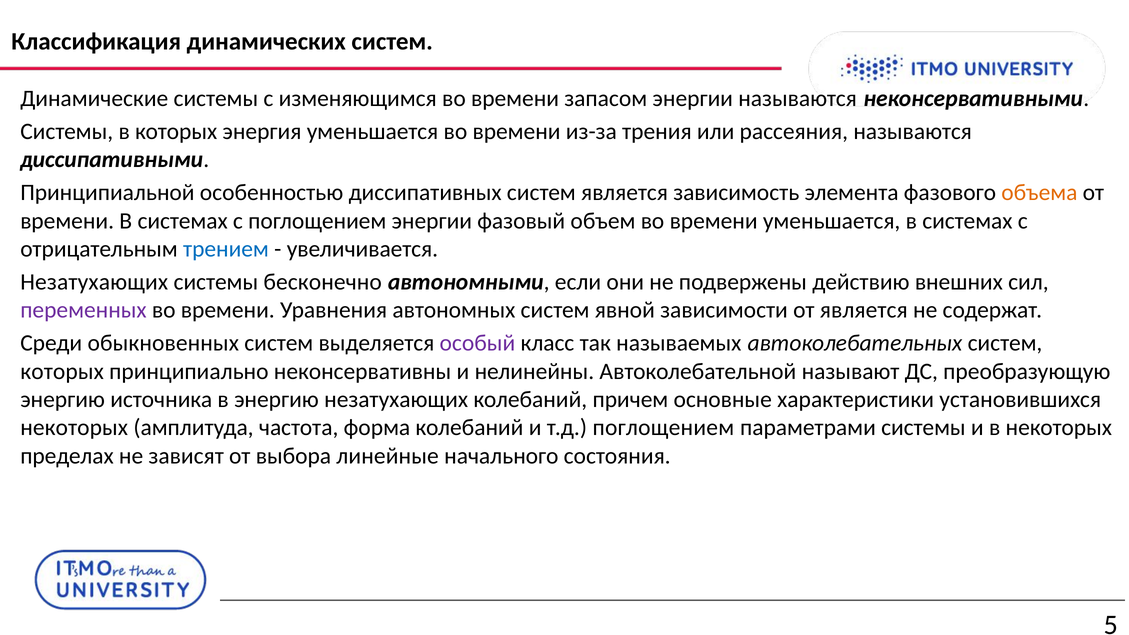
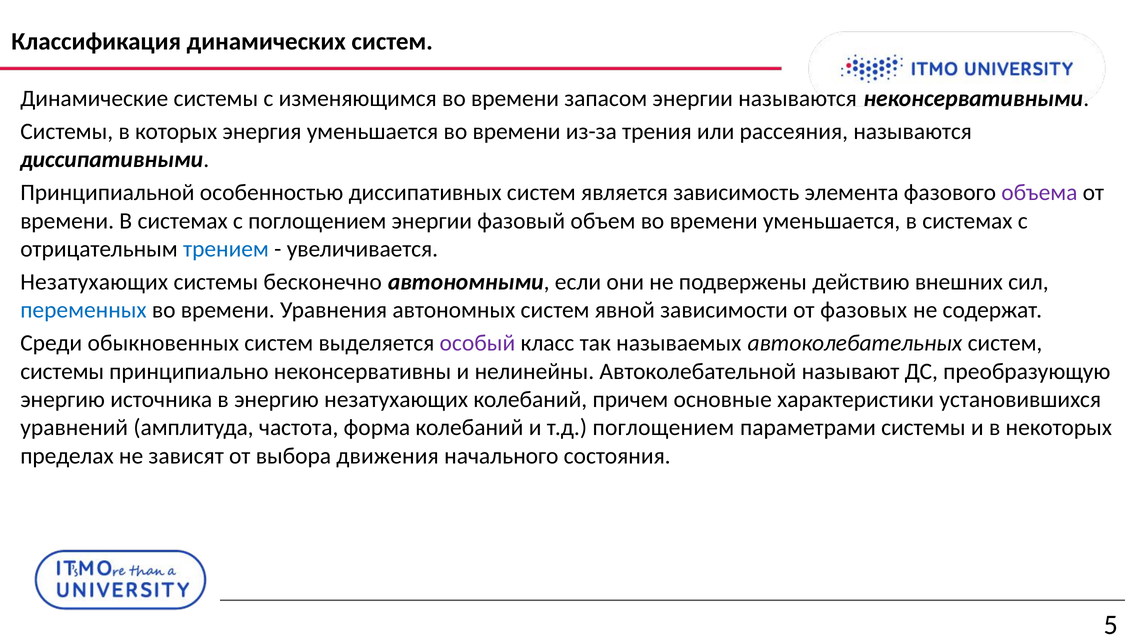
объема colour: orange -> purple (1039, 193)
переменных colour: purple -> blue (83, 310)
от является: является -> фазовых (864, 310)
которых: которых -> системы (62, 371)
некоторых: некоторых -> уравнений (74, 428)
линейные: линейные -> движения (388, 456)
